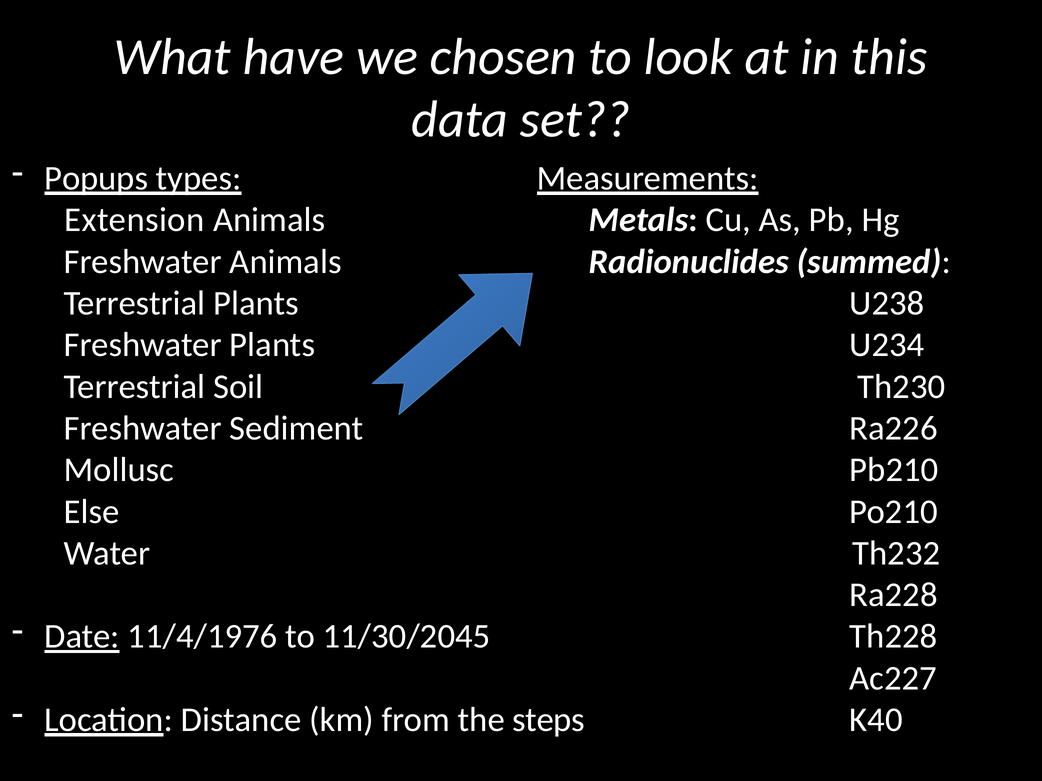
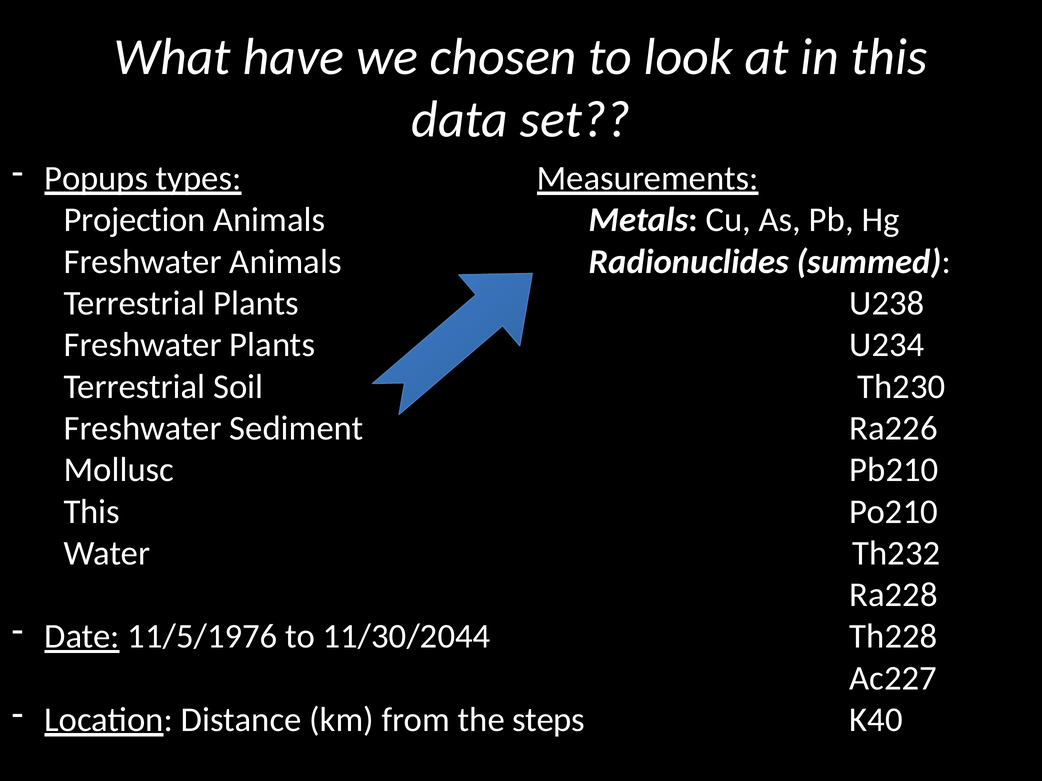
Extension: Extension -> Projection (135, 220)
Else: Else -> This (92, 512)
11/4/1976: 11/4/1976 -> 11/5/1976 (202, 637)
11/30/2045: 11/30/2045 -> 11/30/2044 (407, 637)
